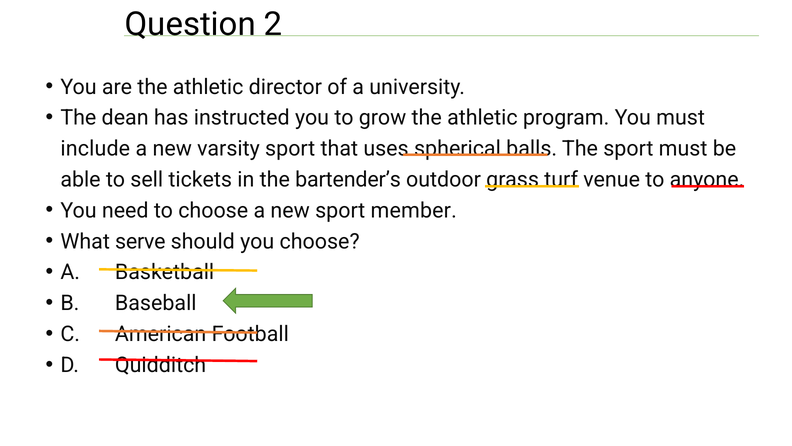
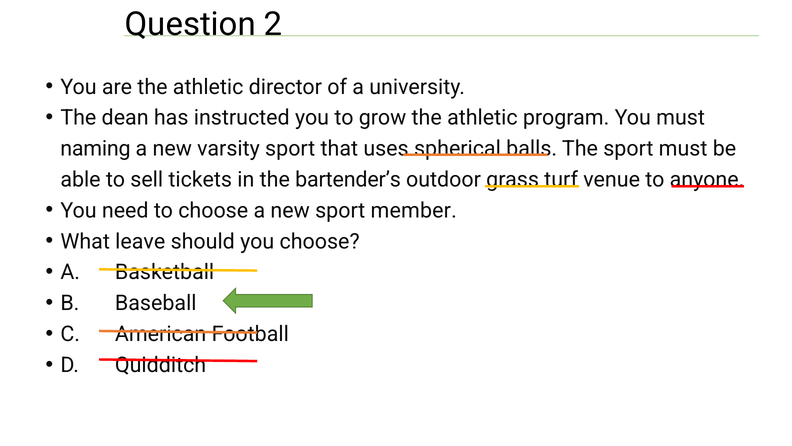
include: include -> naming (95, 149)
serve: serve -> leave (140, 241)
